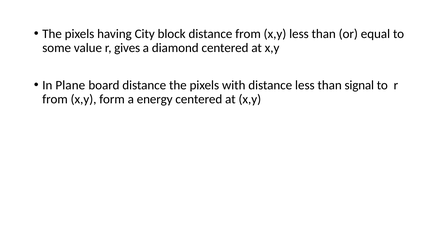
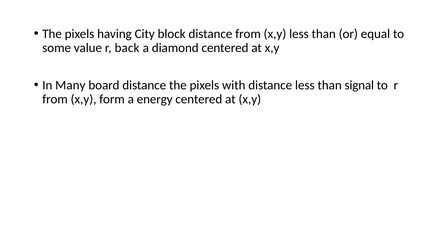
gives: gives -> back (127, 48)
Plane: Plane -> Many (70, 85)
